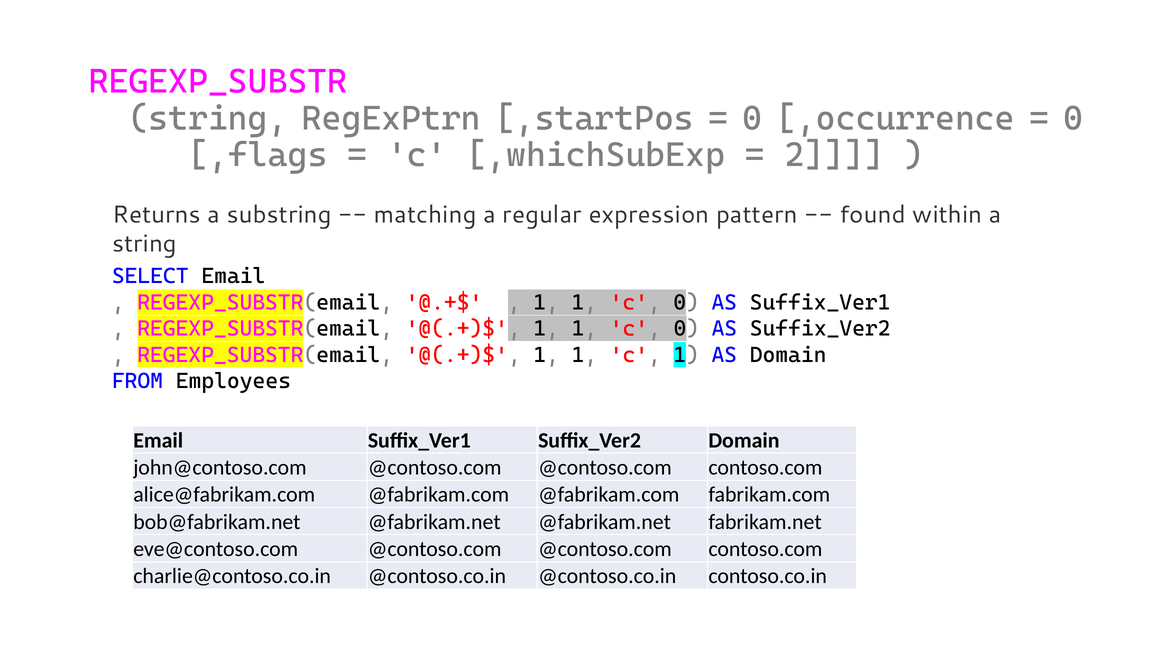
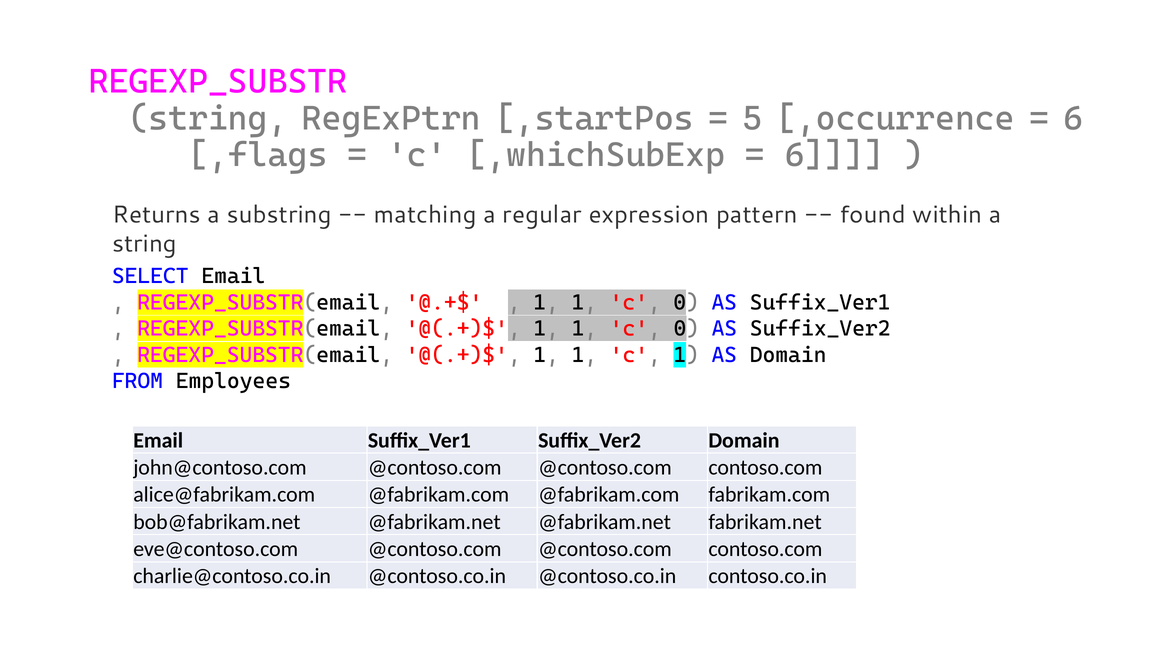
0: 0 -> 5 (752, 118)
0: 0 -> 6 (1073, 118)
2: 2 -> 6 (834, 155)
